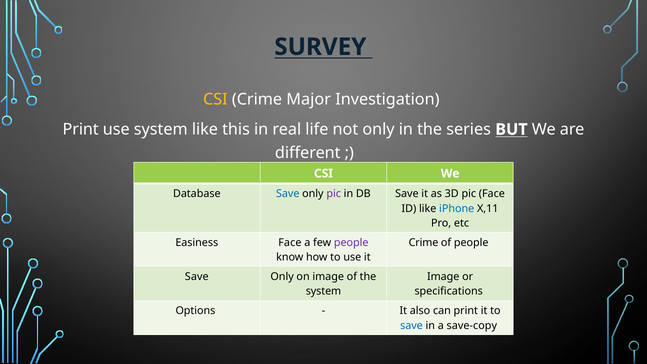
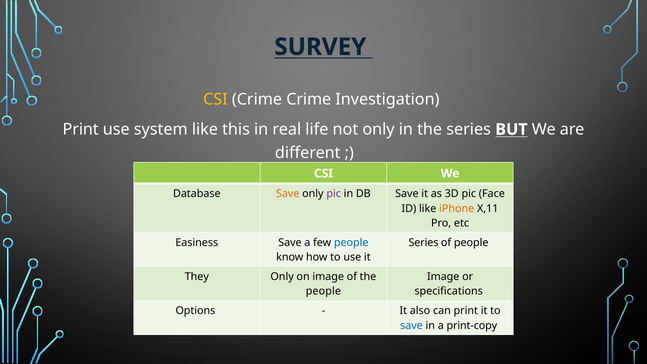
Crime Major: Major -> Crime (309, 99)
Save colour: blue -> orange (288, 194)
iPhone colour: blue -> orange (457, 208)
Easiness Face: Face -> Save (290, 243)
people colour: purple -> blue (351, 243)
Crime: Crime -> Series (424, 243)
Save: Save -> They (197, 277)
system: system -> people (323, 291)
save-copy: save-copy -> print-copy (472, 325)
